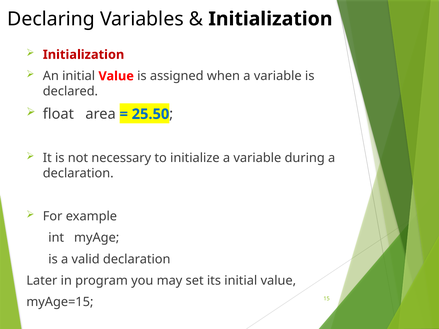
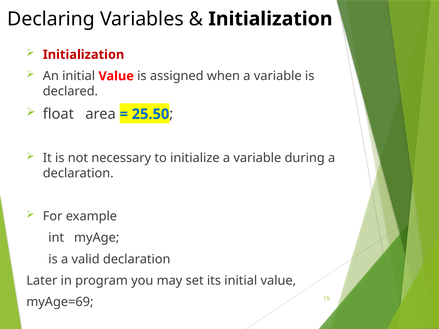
myAge=15: myAge=15 -> myAge=69 (60, 302)
